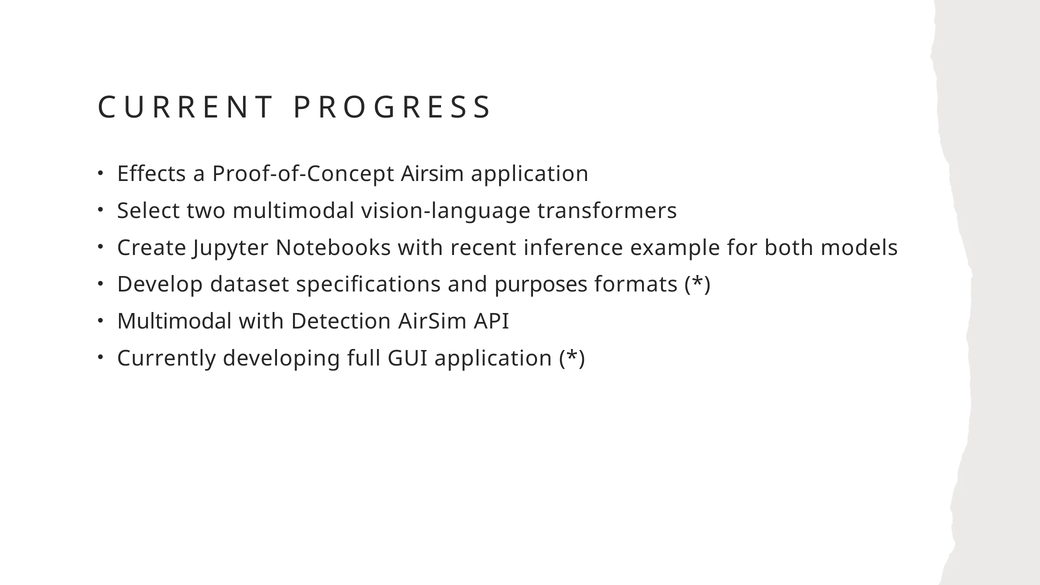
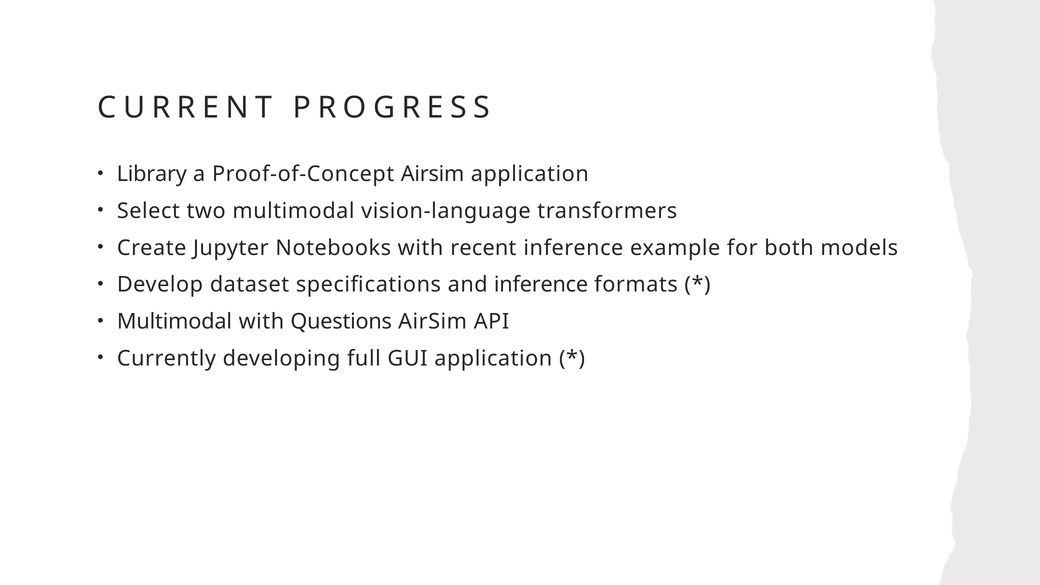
Effects: Effects -> Library (152, 174)
and purposes: purposes -> inference (541, 285)
Detection: Detection -> Questions (341, 322)
